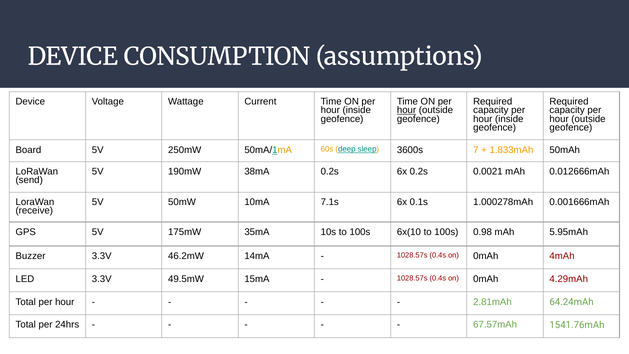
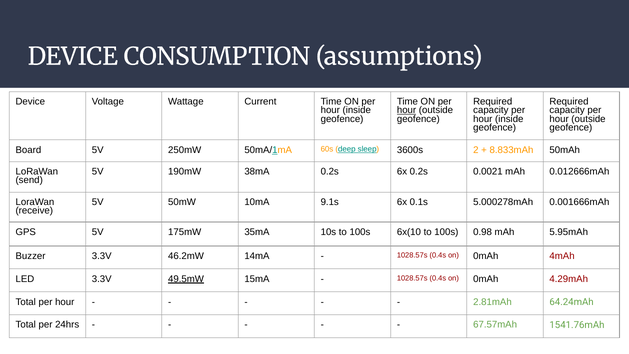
7: 7 -> 2 (476, 150)
1.833mAh: 1.833mAh -> 8.833mAh (511, 150)
7.1s: 7.1s -> 9.1s (330, 202)
1.000278mAh: 1.000278mAh -> 5.000278mAh (503, 202)
49.5mW underline: none -> present (186, 279)
